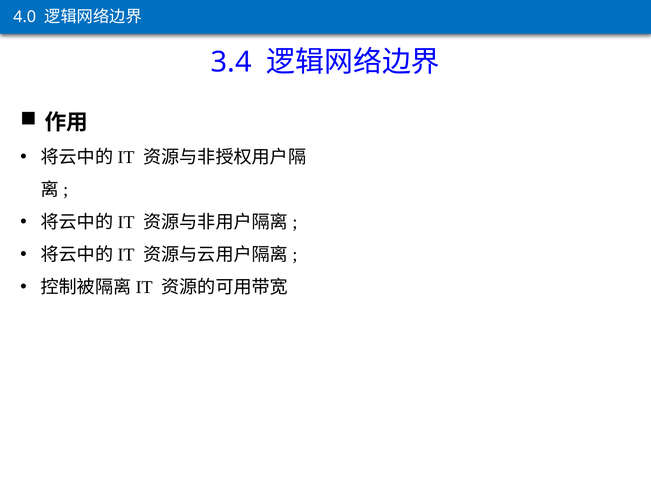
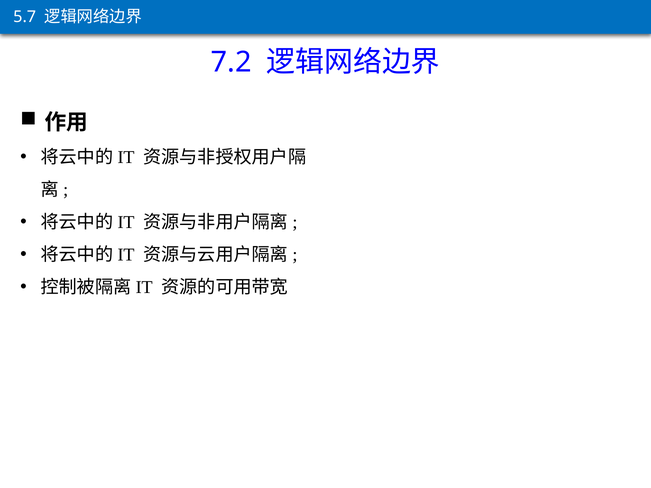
4.0: 4.0 -> 5.7 (25, 17)
3.4: 3.4 -> 7.2 (231, 62)
